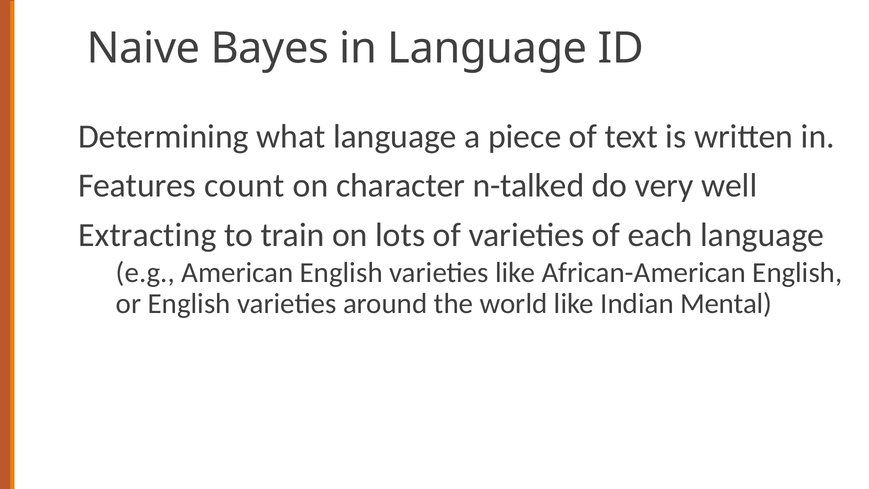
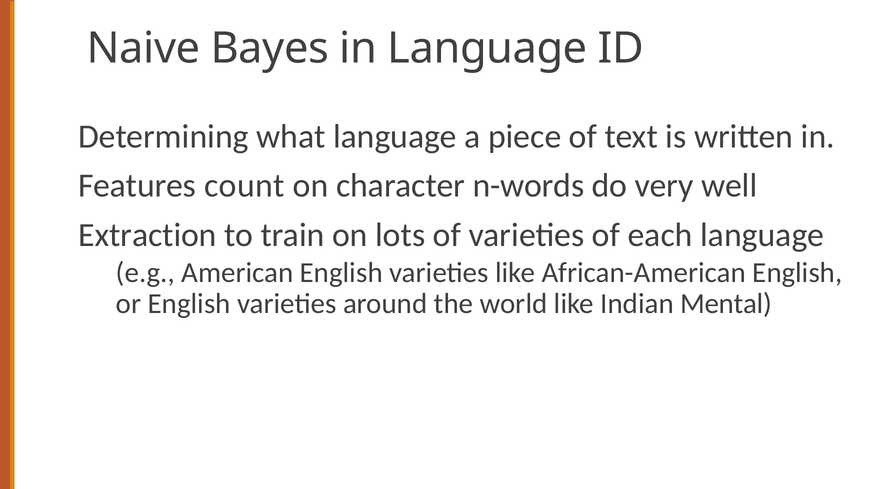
n-talked: n-talked -> n-words (529, 186)
Extracting: Extracting -> Extraction (147, 235)
